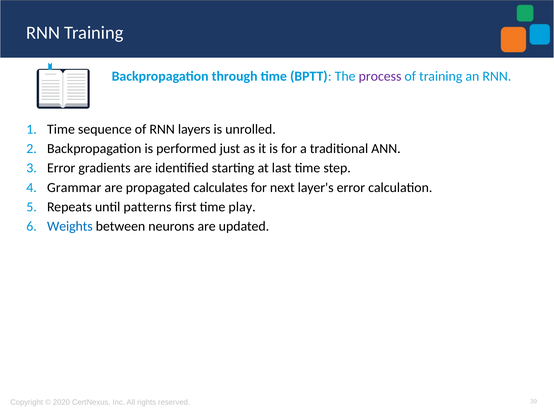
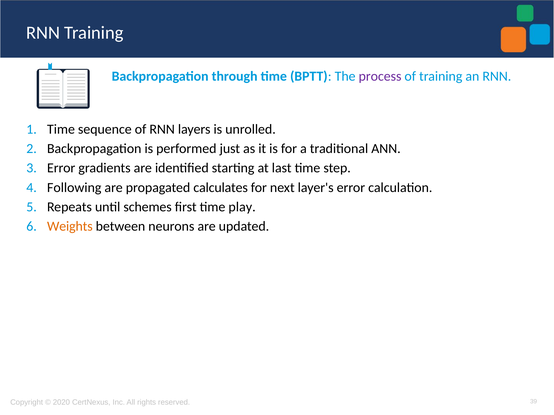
Grammar: Grammar -> Following (74, 188)
patterns: patterns -> schemes (148, 207)
Weights colour: blue -> orange (70, 226)
